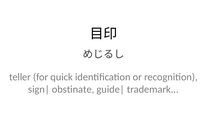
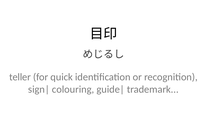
obstinate: obstinate -> colouring (73, 90)
